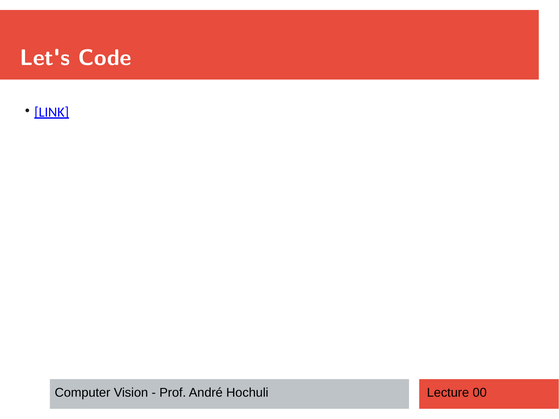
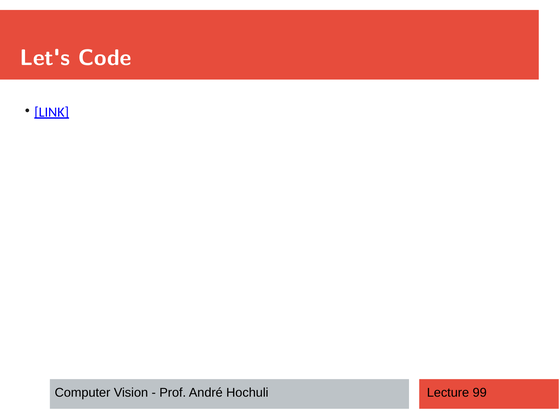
00: 00 -> 99 (480, 393)
